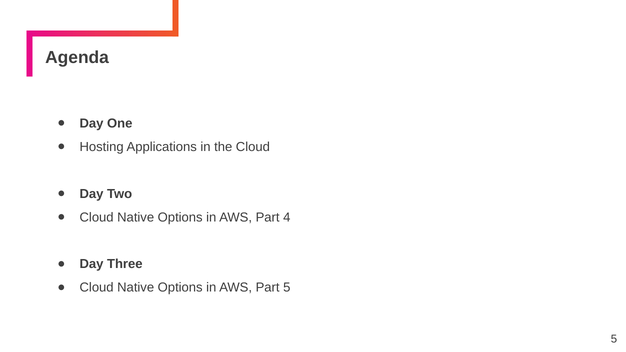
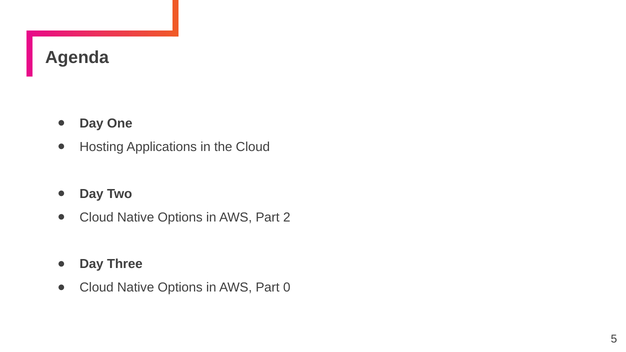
4: 4 -> 2 (287, 217)
Part 5: 5 -> 0 (287, 288)
